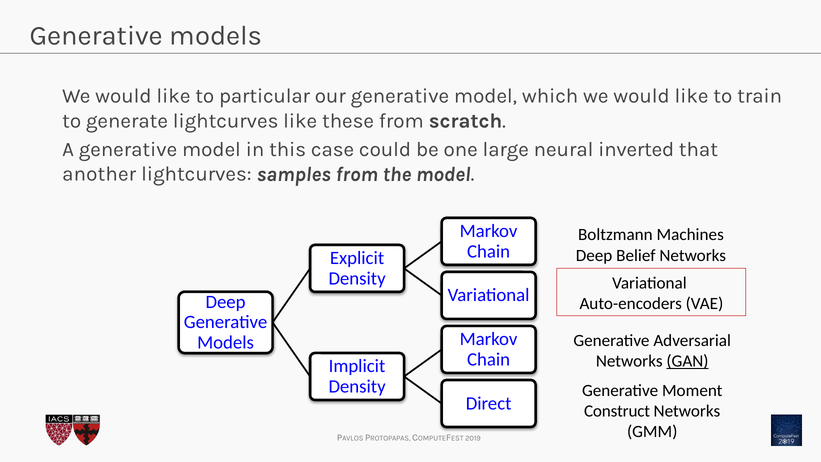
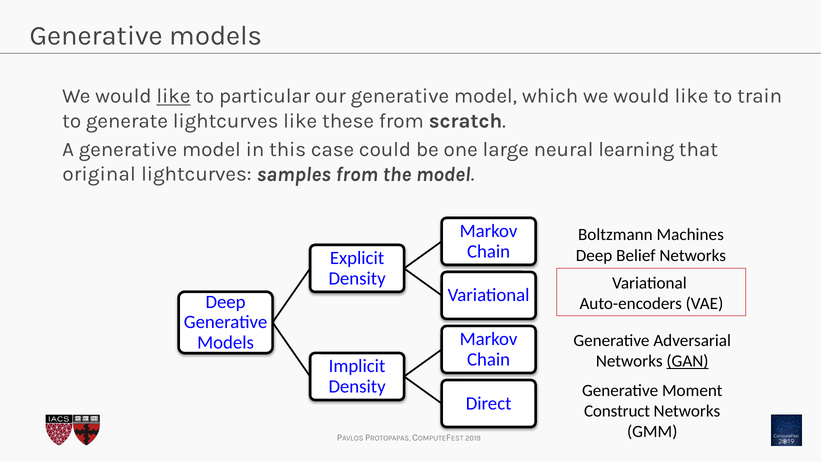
like underline: none -> present (173, 96)
inverted: inverted -> learning (636, 149)
another: another -> original (99, 174)
